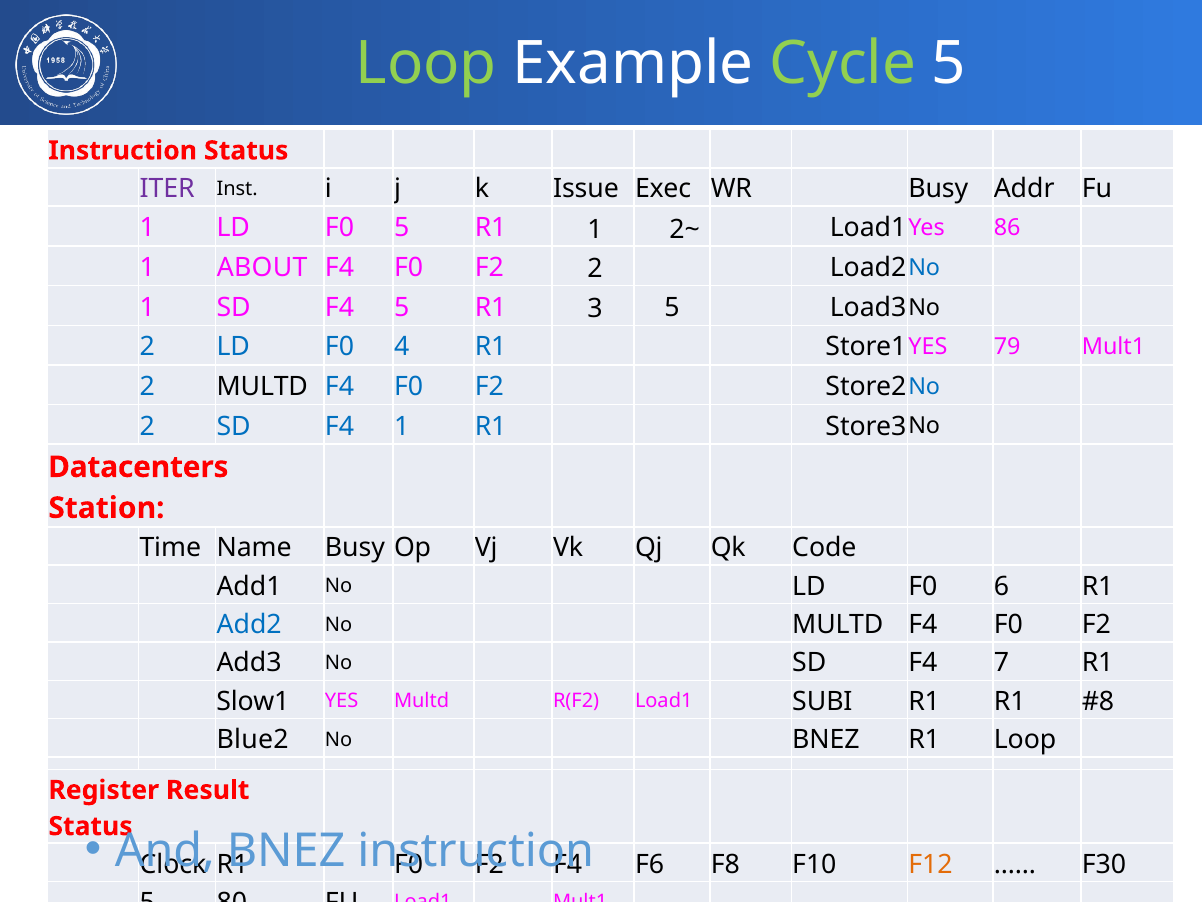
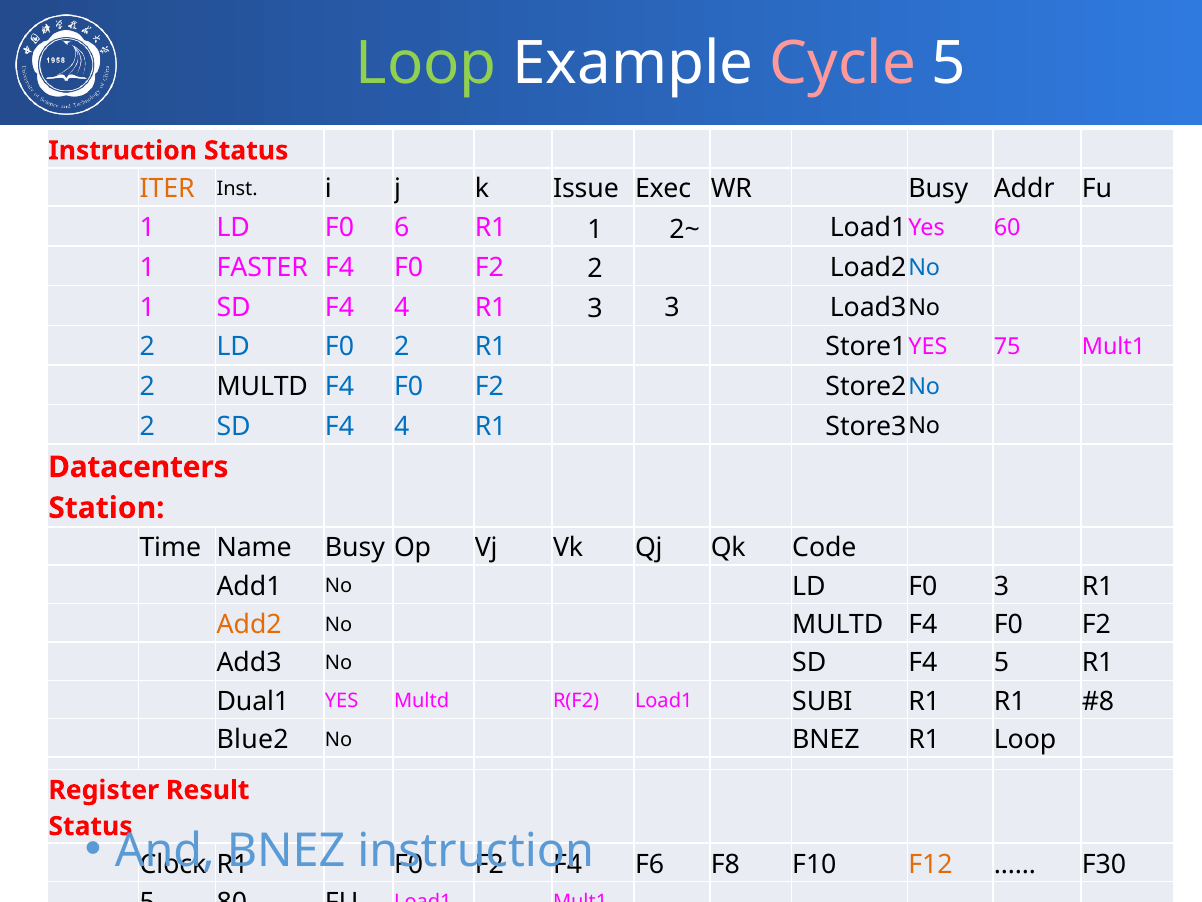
Cycle colour: light green -> pink (843, 63)
ITER colour: purple -> orange (167, 189)
F0 5: 5 -> 6 (402, 228)
86: 86 -> 60 (1007, 228)
ABOUT: ABOUT -> FASTER (262, 268)
1 SD F4 5: 5 -> 4 (402, 307)
5: 5 -> 3 (672, 307)
F0 4: 4 -> 2 (402, 347)
79: 79 -> 75 (1007, 347)
2 SD F4 1: 1 -> 4 (402, 426)
F0 6: 6 -> 3 (1002, 586)
Add2 colour: blue -> orange (249, 624)
F4 7: 7 -> 5 (1002, 663)
Slow1: Slow1 -> Dual1 (253, 701)
